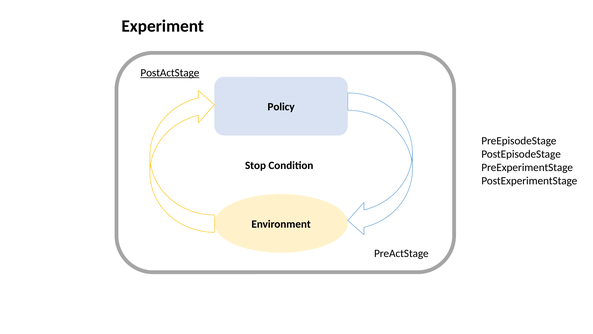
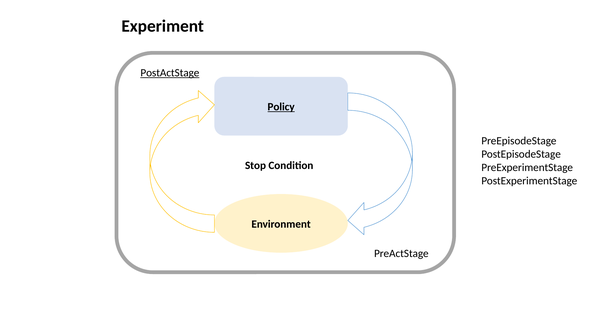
Policy underline: none -> present (281, 107)
